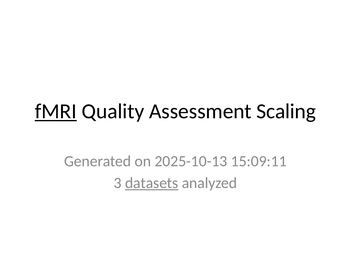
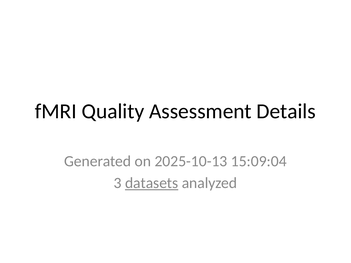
fMRI underline: present -> none (56, 111)
Scaling: Scaling -> Details (286, 111)
15:09:11: 15:09:11 -> 15:09:04 (259, 161)
